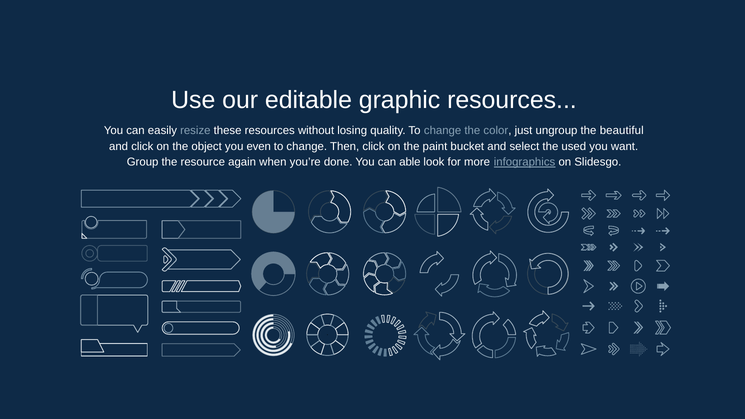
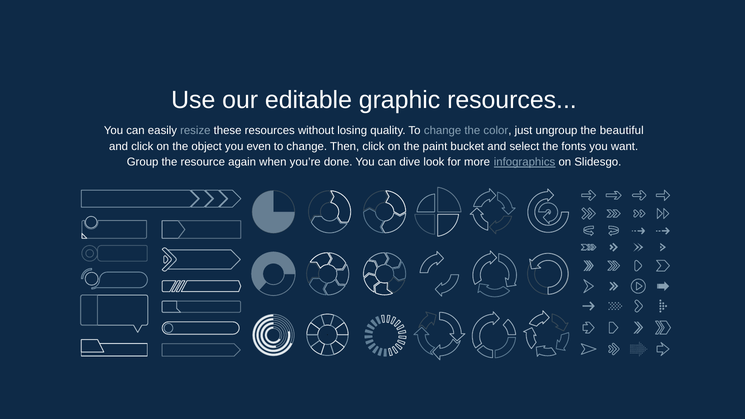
used: used -> fonts (574, 146)
able: able -> dive (410, 162)
